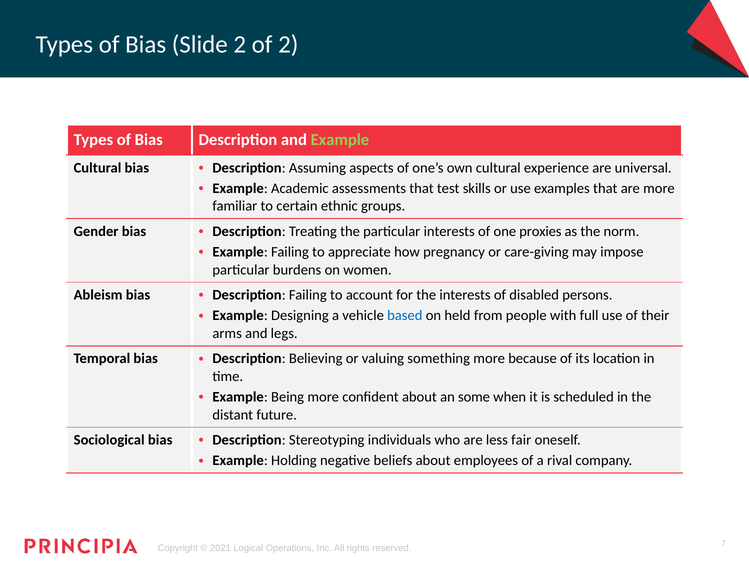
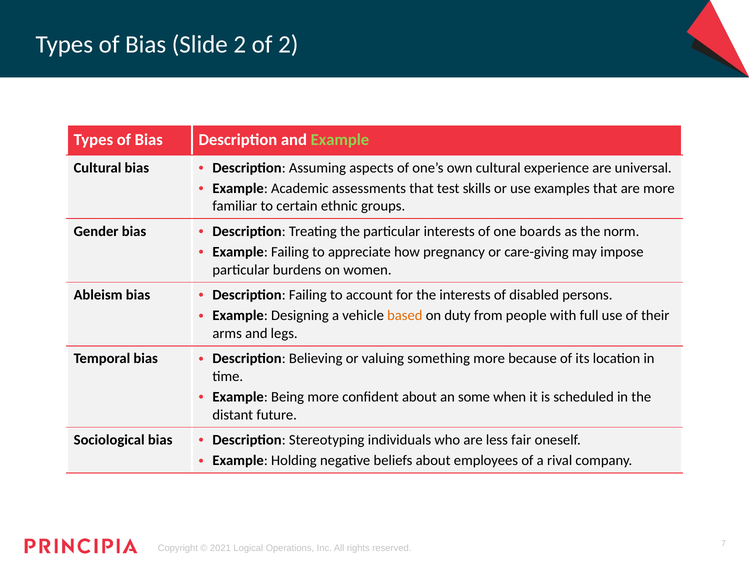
proxies: proxies -> boards (540, 231)
based colour: blue -> orange (405, 316)
held: held -> duty (458, 316)
